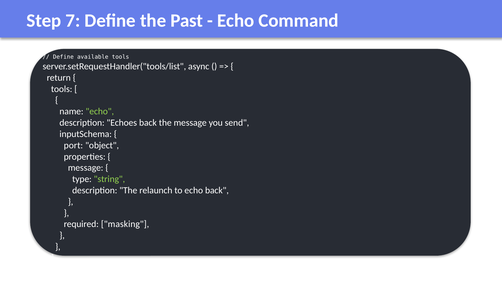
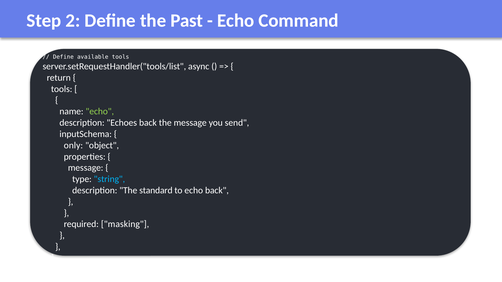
7: 7 -> 2 (73, 21)
port: port -> only (73, 145)
string colour: light green -> light blue (109, 179)
relaunch: relaunch -> standard (156, 191)
